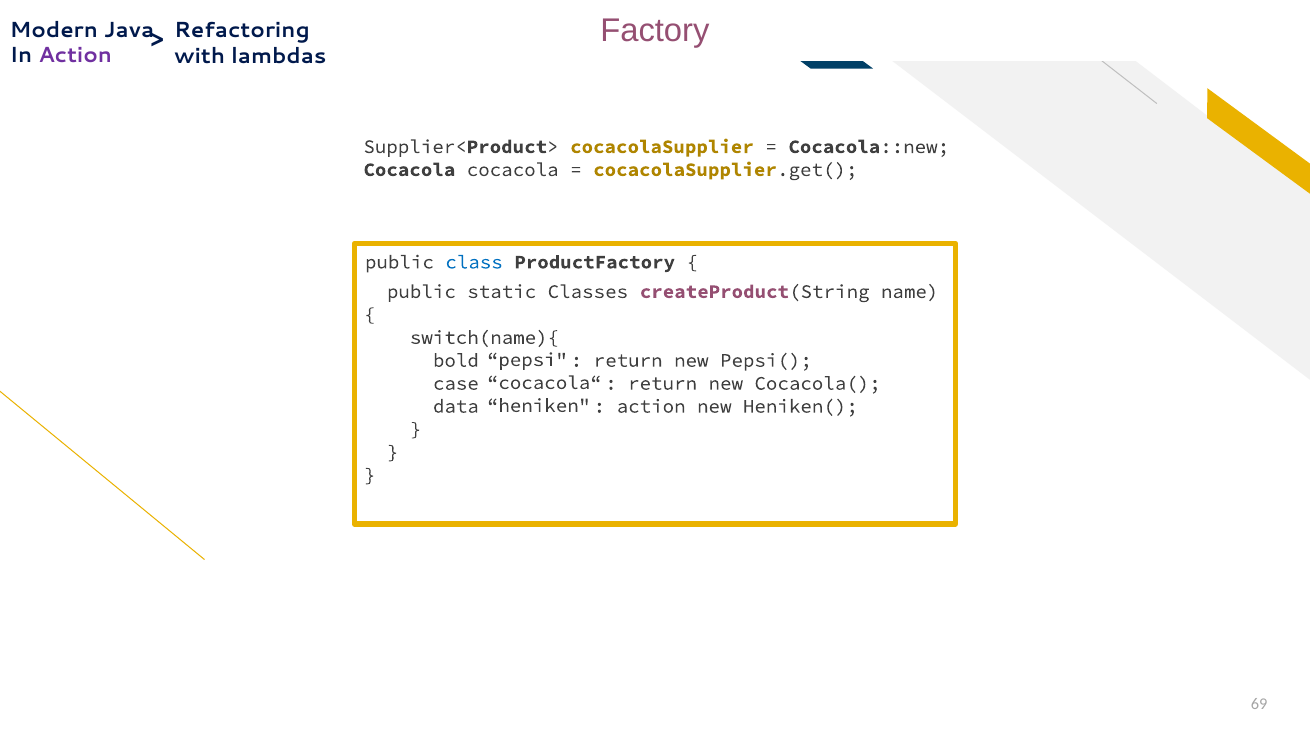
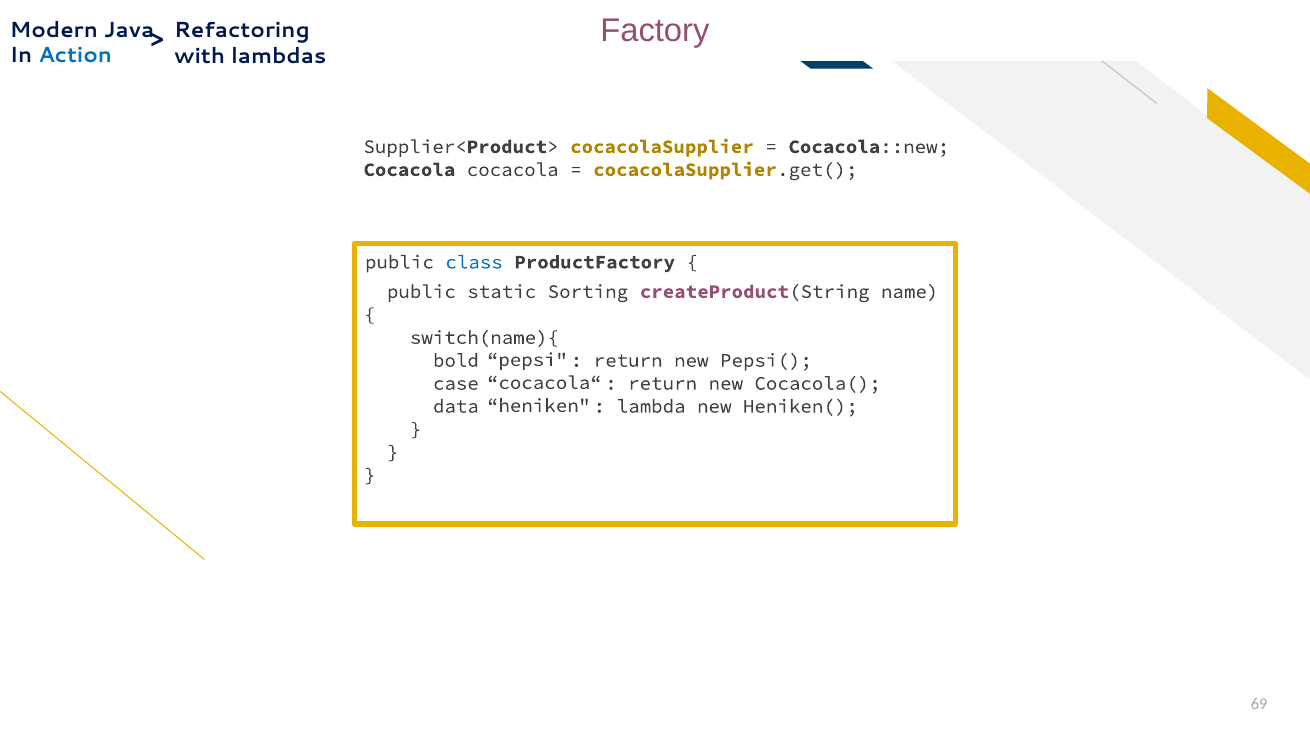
Action colour: purple -> blue (75, 55)
Classes: Classes -> Sorting (588, 292)
action: action -> lambda (651, 406)
